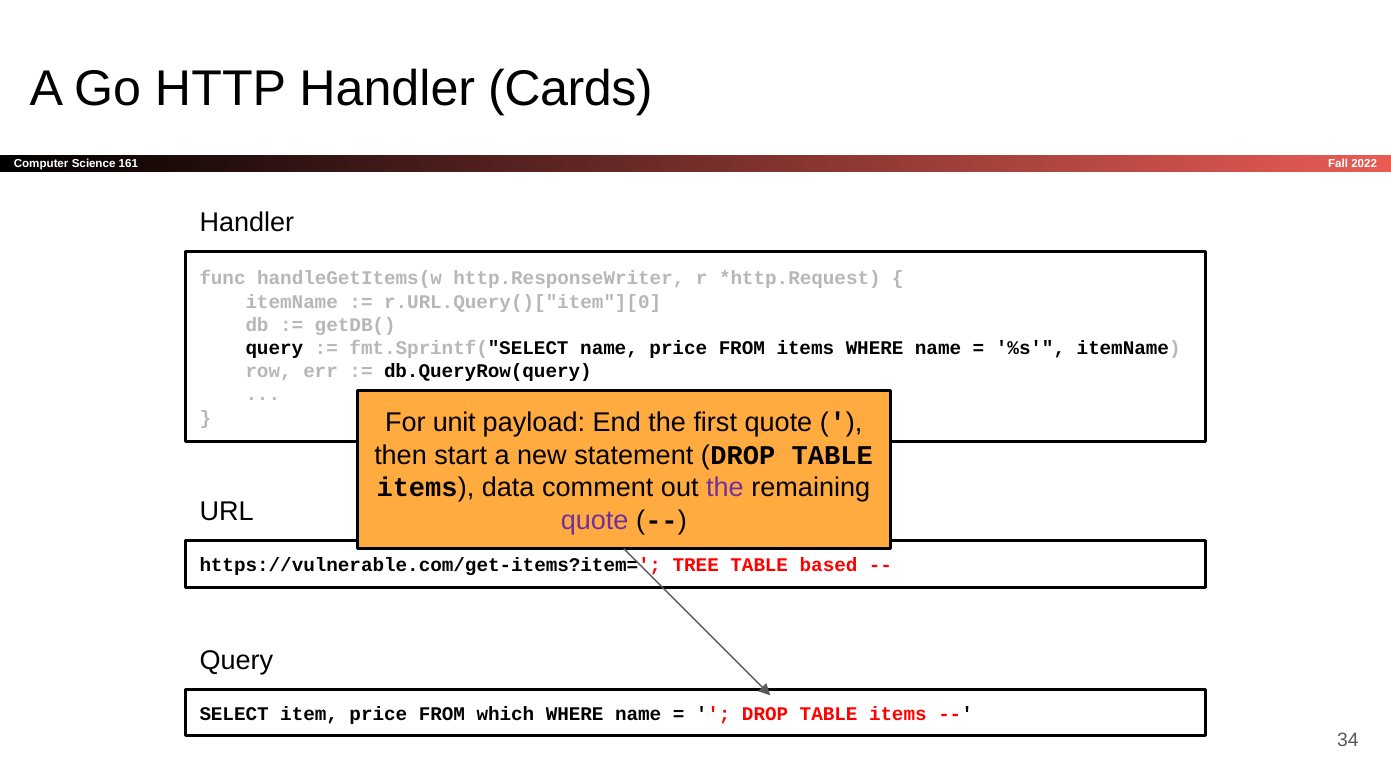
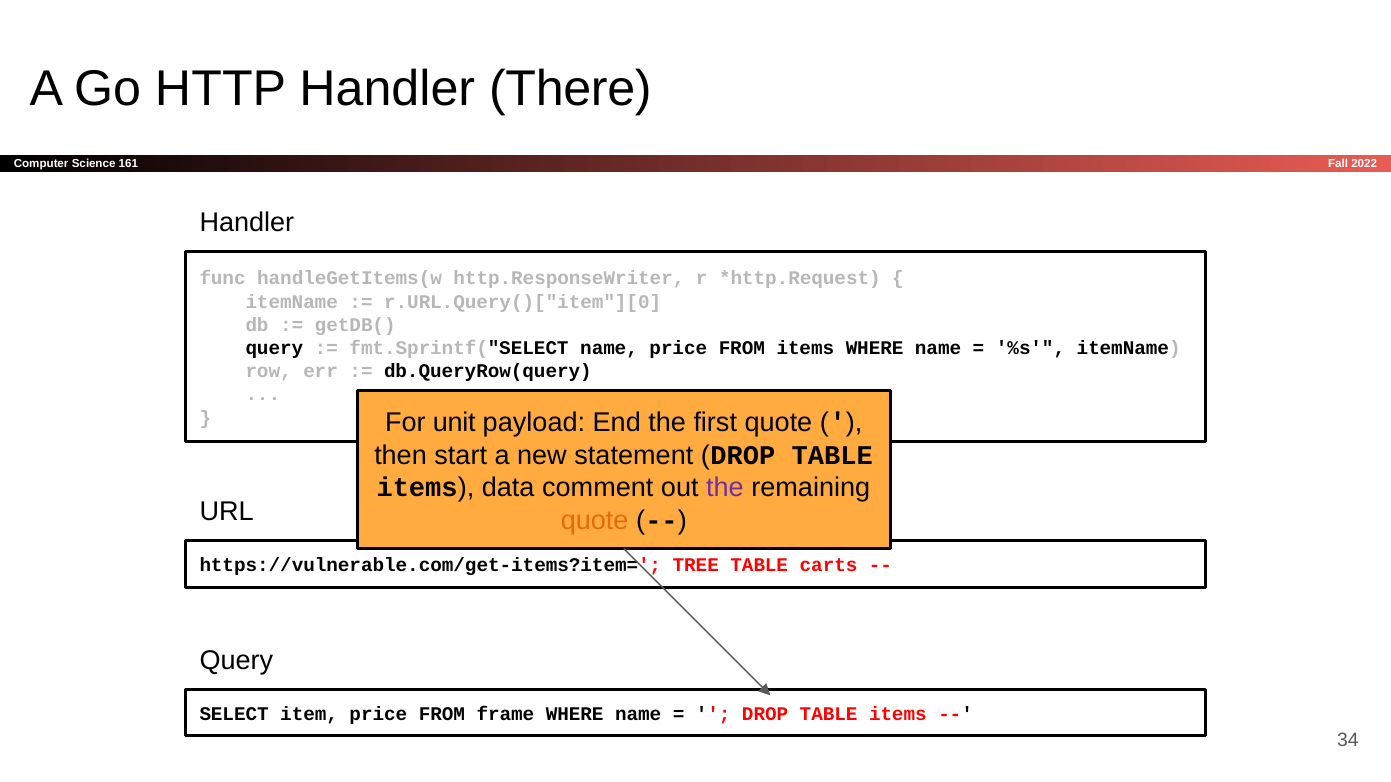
Cards: Cards -> There (570, 89)
quote colour: purple -> orange (595, 521)
based: based -> carts (829, 566)
which: which -> frame (505, 714)
